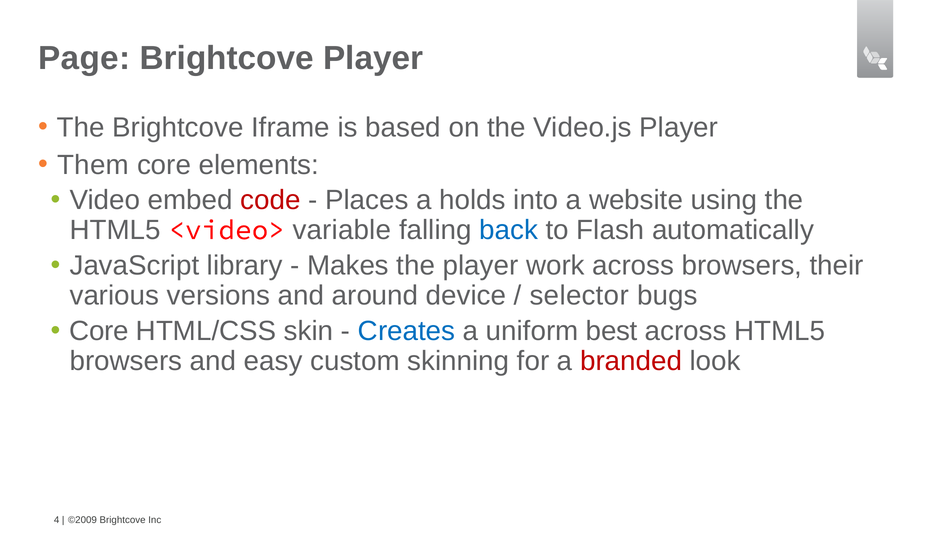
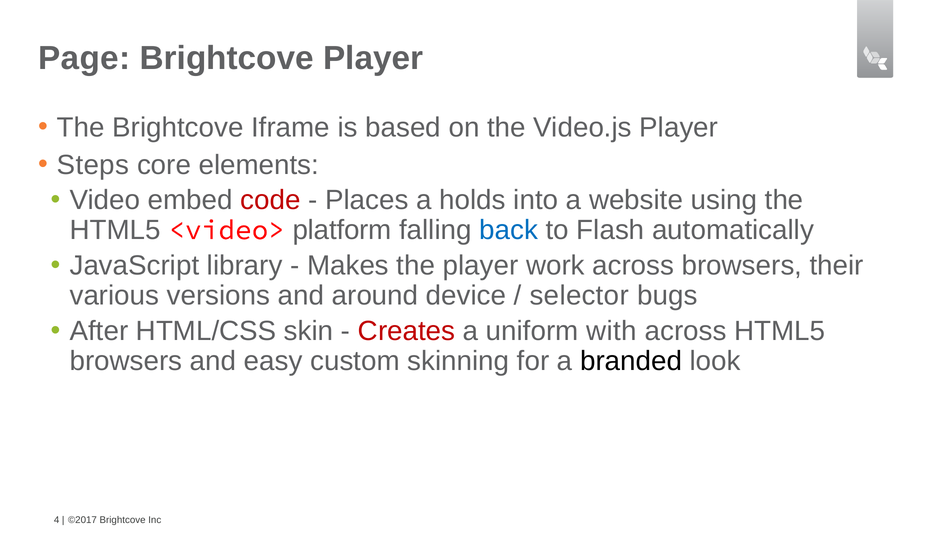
Them: Them -> Steps (93, 165)
variable: variable -> platform (342, 230)
Core: Core -> After (99, 331)
Creates colour: blue -> red (407, 331)
best: best -> with (612, 331)
branded colour: red -> black (631, 361)
©2009: ©2009 -> ©2017 (82, 521)
